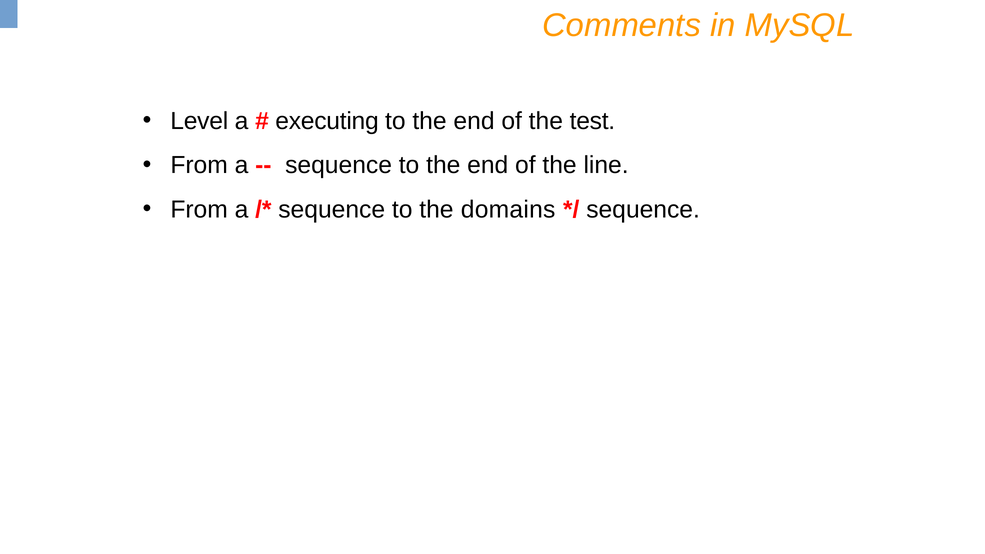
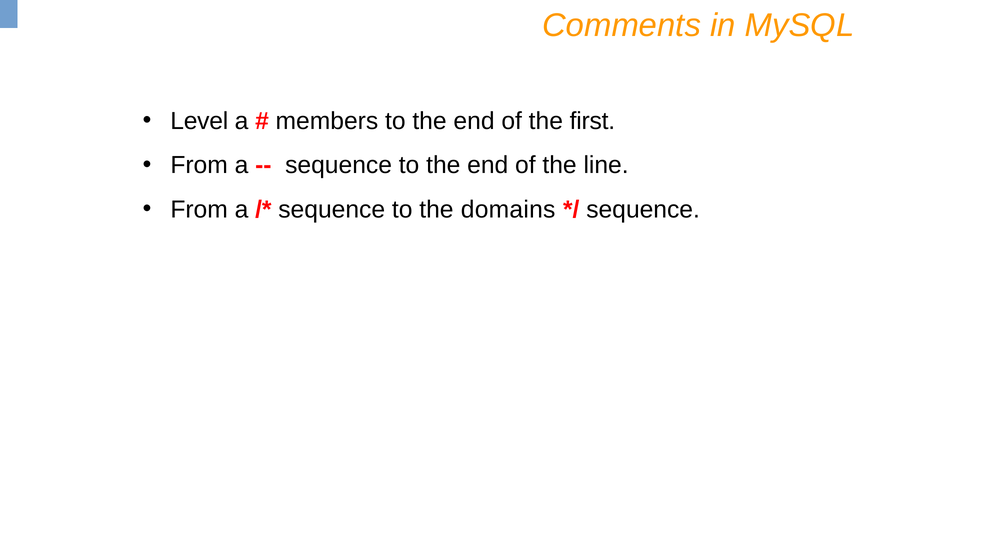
executing: executing -> members (327, 121)
test: test -> first (592, 121)
